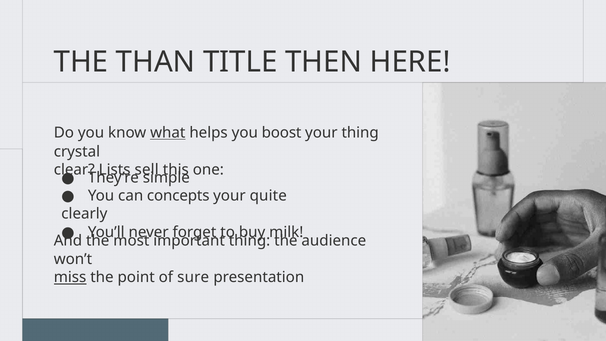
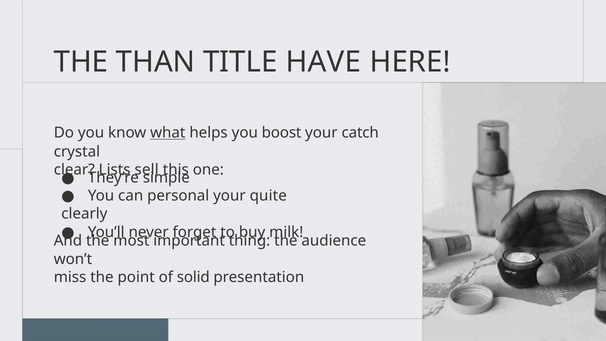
THEN: THEN -> HAVE (323, 62)
your thing: thing -> catch (360, 133)
concepts: concepts -> personal (178, 196)
miss underline: present -> none (70, 277)
sure: sure -> solid (193, 277)
